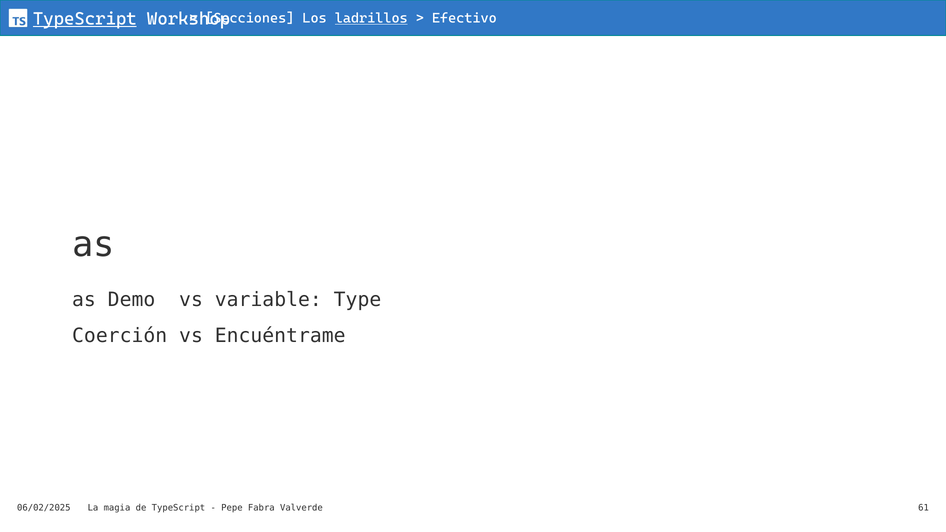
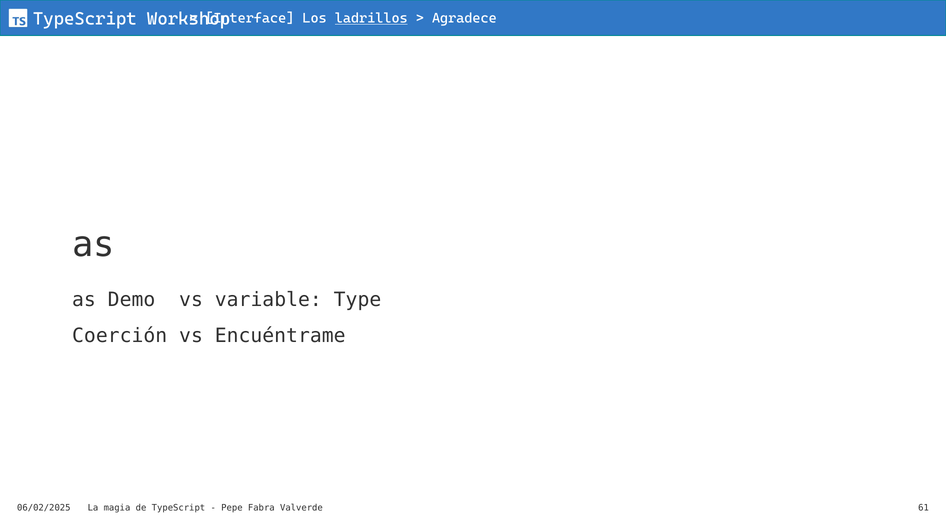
TypeScript underline: present -> none (85, 19)
Secciones: Secciones -> Interface (250, 18)
Efectivo: Efectivo -> Agradece (464, 18)
